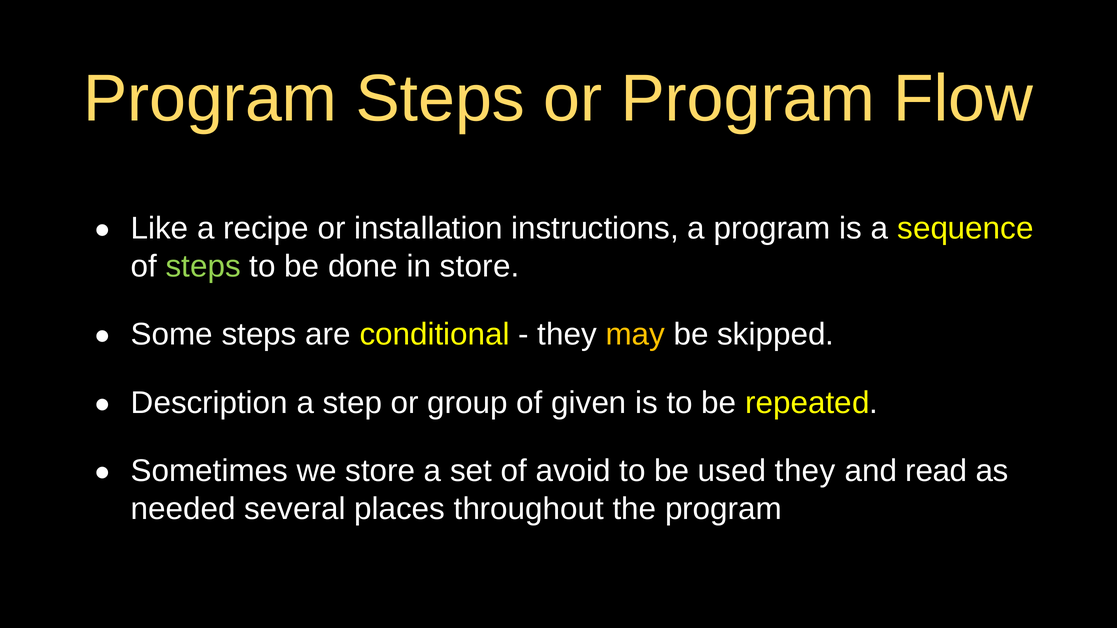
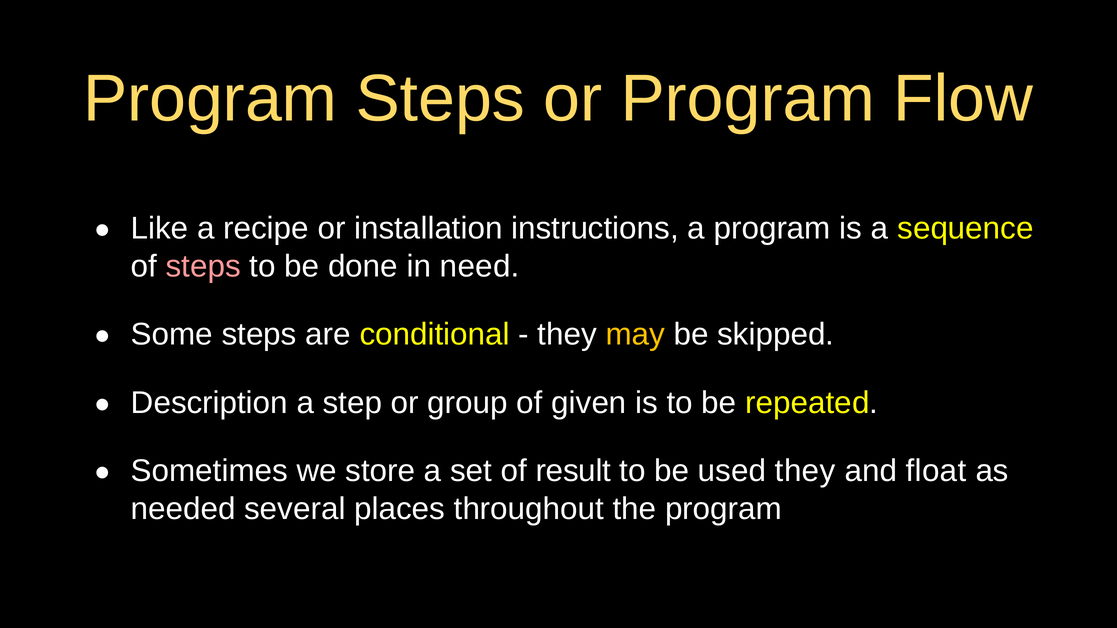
steps colour: light green -> pink (203, 266)
in store: store -> need (480, 266)
avoid: avoid -> result (573, 471)
read: read -> float (936, 471)
